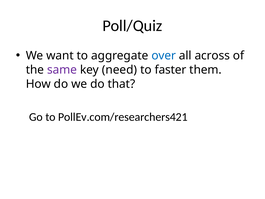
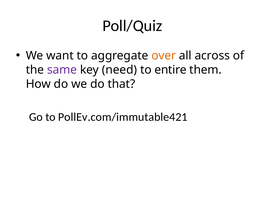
over colour: blue -> orange (164, 56)
faster: faster -> entire (171, 70)
PollEv.com/researchers421: PollEv.com/researchers421 -> PollEv.com/immutable421 (123, 117)
